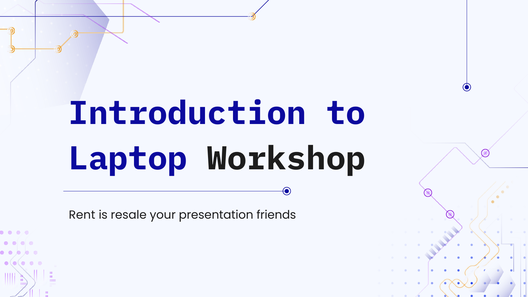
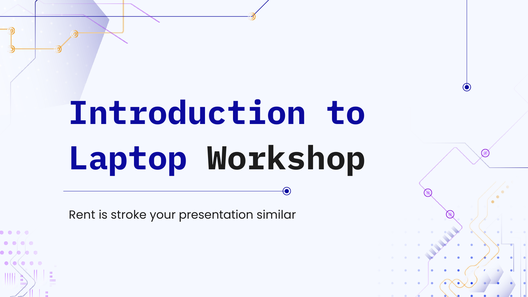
resale: resale -> stroke (129, 215)
friends: friends -> similar (276, 215)
